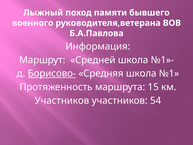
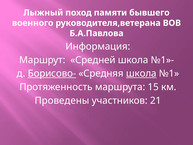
школа underline: none -> present (141, 73)
Участников: Участников -> Проведены (62, 100)
54: 54 -> 21 (156, 100)
